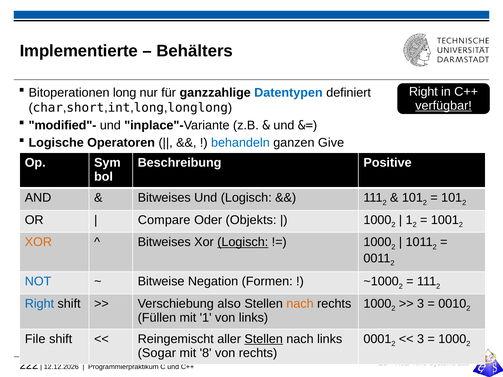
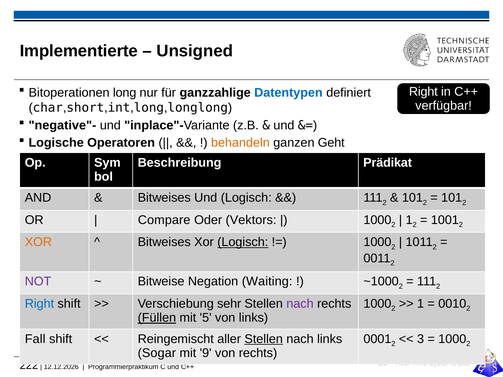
Behälters: Behälters -> Unsigned (195, 51)
verfügbar underline: present -> none (444, 106)
modified"-: modified"- -> negative"- (62, 125)
behandeln colour: blue -> orange (240, 143)
Give: Give -> Geht (331, 143)
Positive: Positive -> Prädikat (388, 163)
Objekts: Objekts -> Vektors (251, 220)
NOT colour: blue -> purple (38, 282)
Formen: Formen -> Waiting (267, 282)
also: also -> sehr (229, 304)
nach colour: orange -> purple (300, 304)
3: 3 -> 1 (421, 304)
Füllen underline: none -> present (157, 318)
mit 1: 1 -> 5 (206, 318)
File: File -> Fall (35, 339)
8: 8 -> 9 (206, 353)
